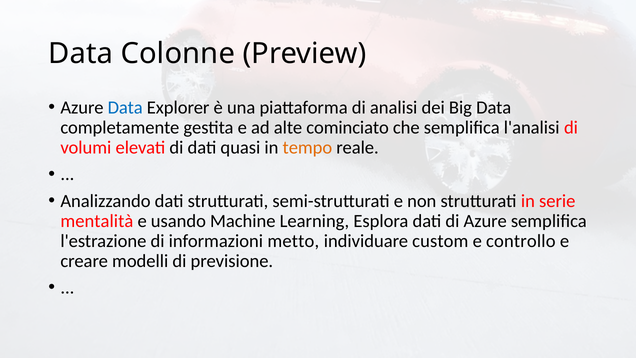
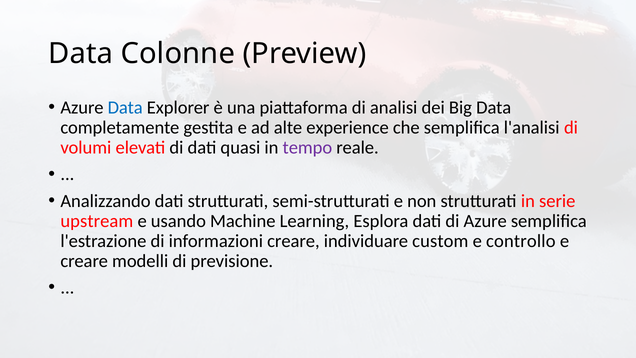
cominciato: cominciato -> experience (348, 127)
tempo colour: orange -> purple (307, 147)
mentalità: mentalità -> upstream (97, 221)
informazioni metto: metto -> creare (293, 241)
